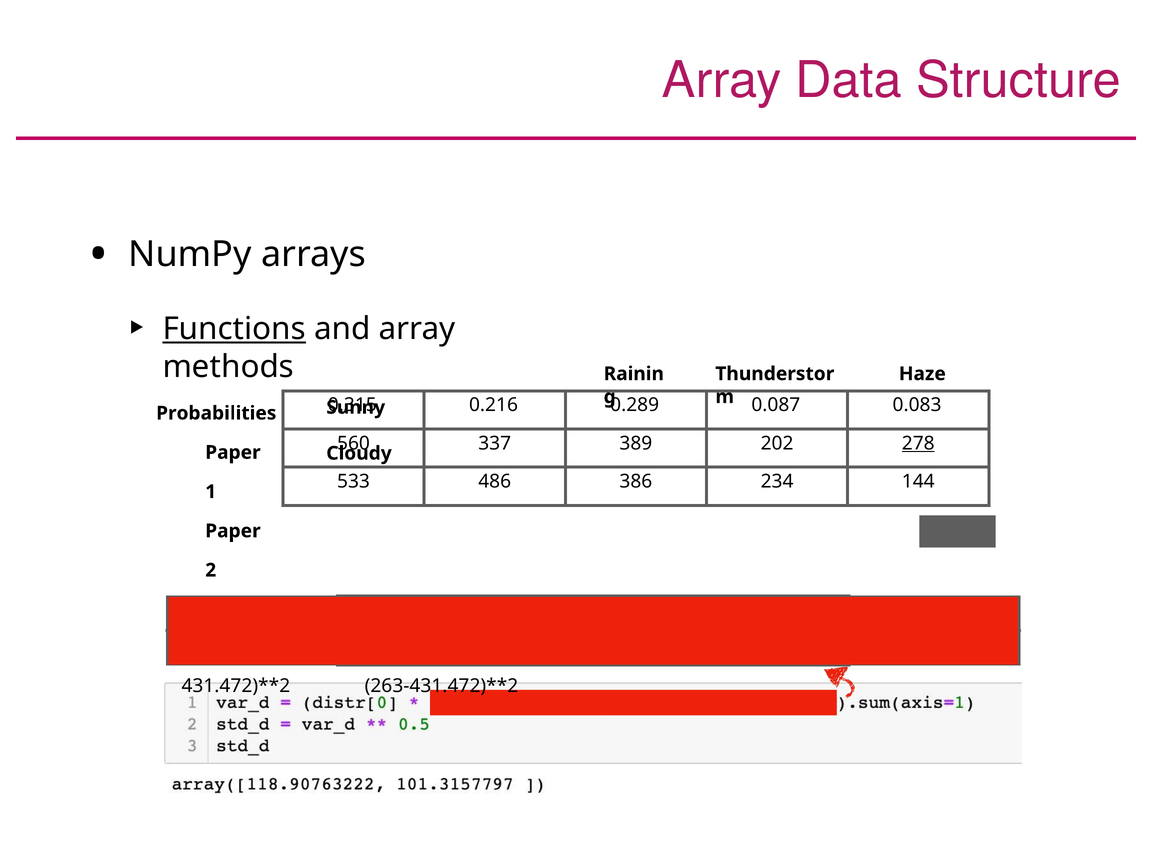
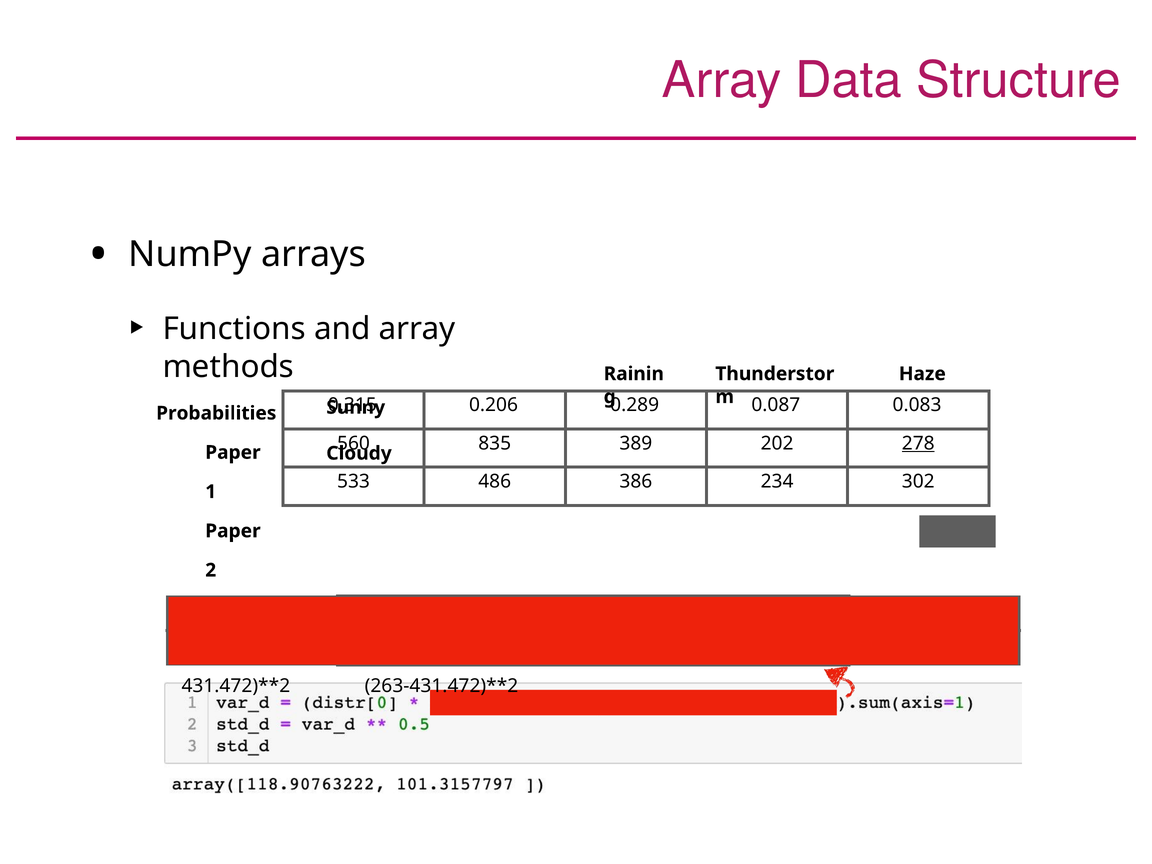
Functions underline: present -> none (234, 329)
0.216: 0.216 -> 0.206 (493, 405)
337: 337 -> 835 (495, 443)
144: 144 -> 302 (918, 481)
